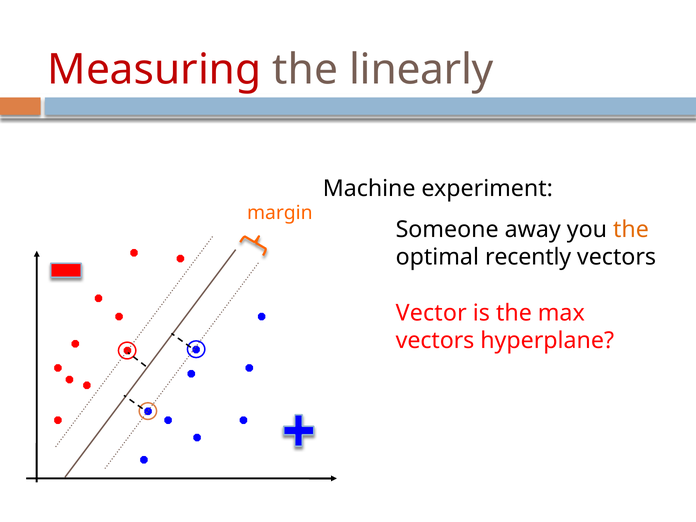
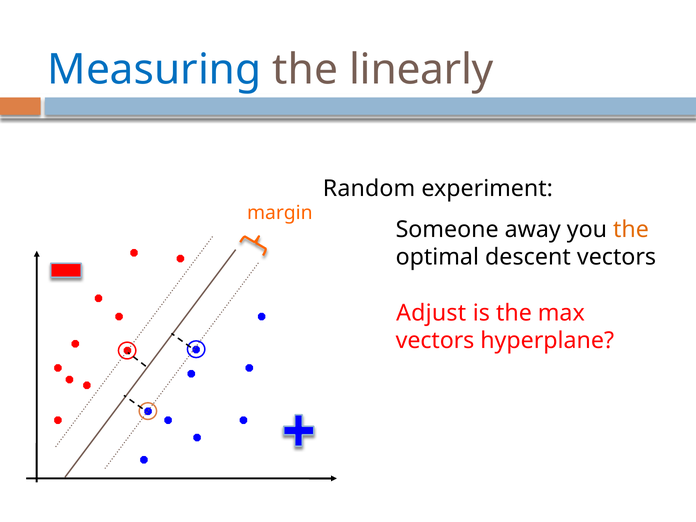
Measuring colour: red -> blue (154, 70)
Machine: Machine -> Random (369, 188)
recently: recently -> descent (528, 257)
Vector: Vector -> Adjust (431, 313)
